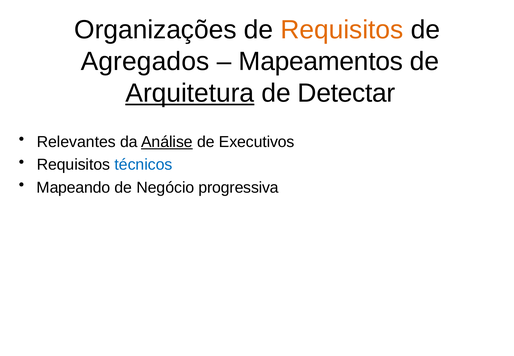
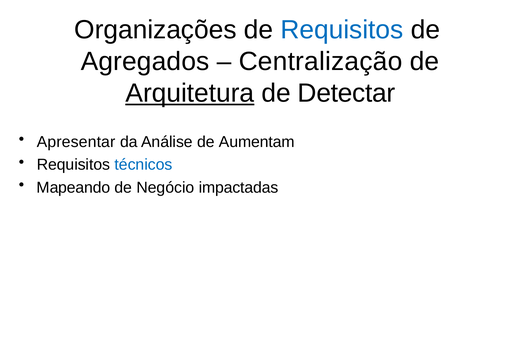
Requisitos colour: orange -> blue (342, 30)
Mapeamentos: Mapeamentos -> Centralização (321, 61)
Relevantes: Relevantes -> Apresentar (76, 142)
Análise underline: present -> none (167, 142)
Executivos: Executivos -> Aumentam (257, 142)
progressiva: progressiva -> impactadas (239, 187)
